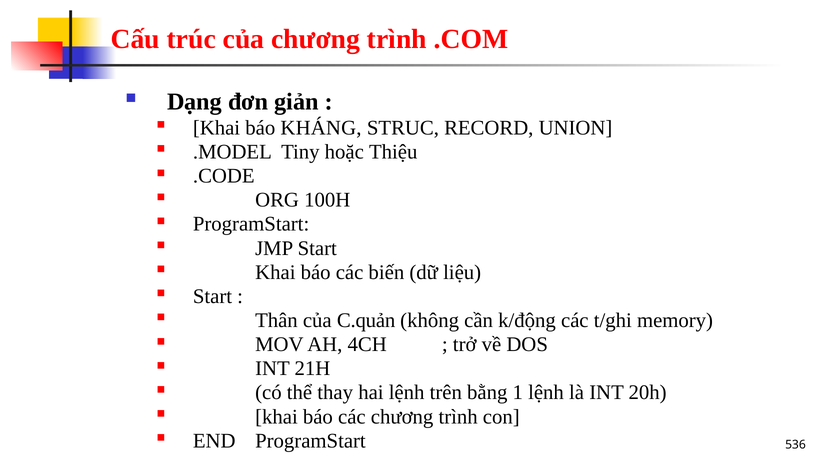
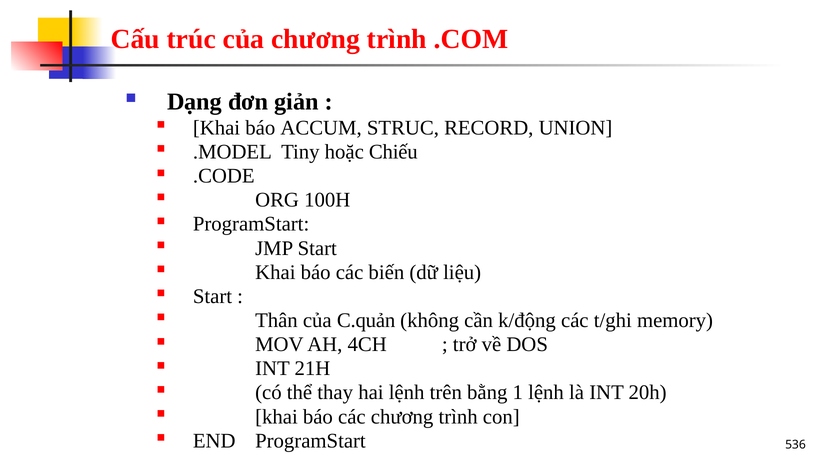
KHÁNG: KHÁNG -> ACCUM (321, 128)
Thiệu: Thiệu -> Chiếu (393, 152)
